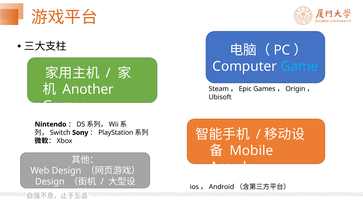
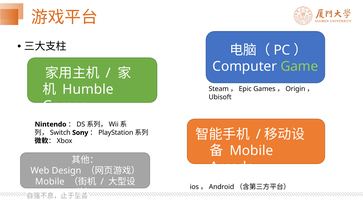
Game colour: light blue -> light green (299, 66)
Another: Another -> Humble (88, 89)
Design: Design -> Mobile (50, 182)
